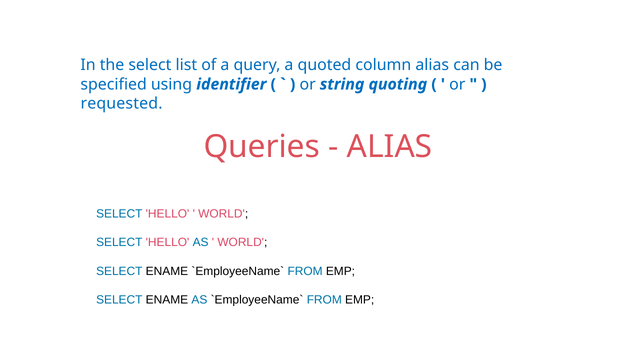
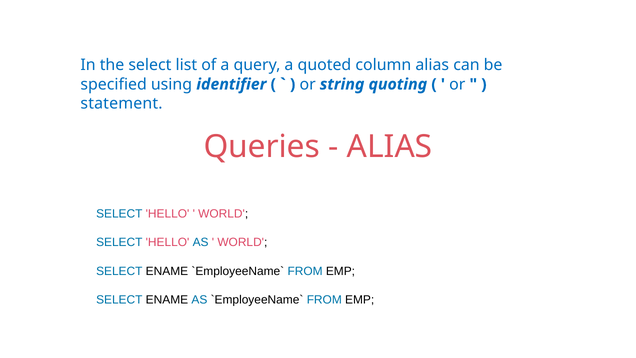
requested: requested -> statement (122, 103)
